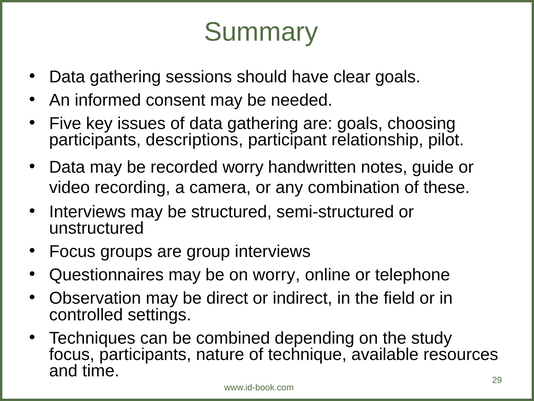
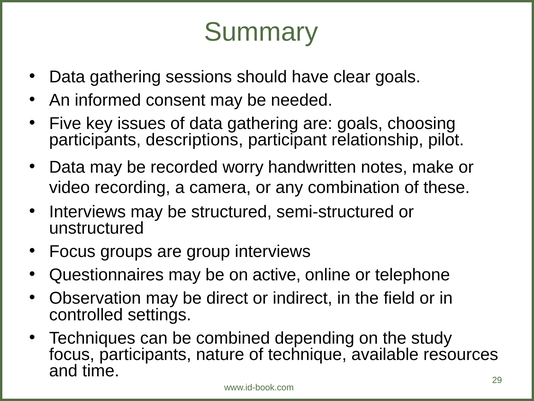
guide: guide -> make (433, 167)
on worry: worry -> active (277, 275)
